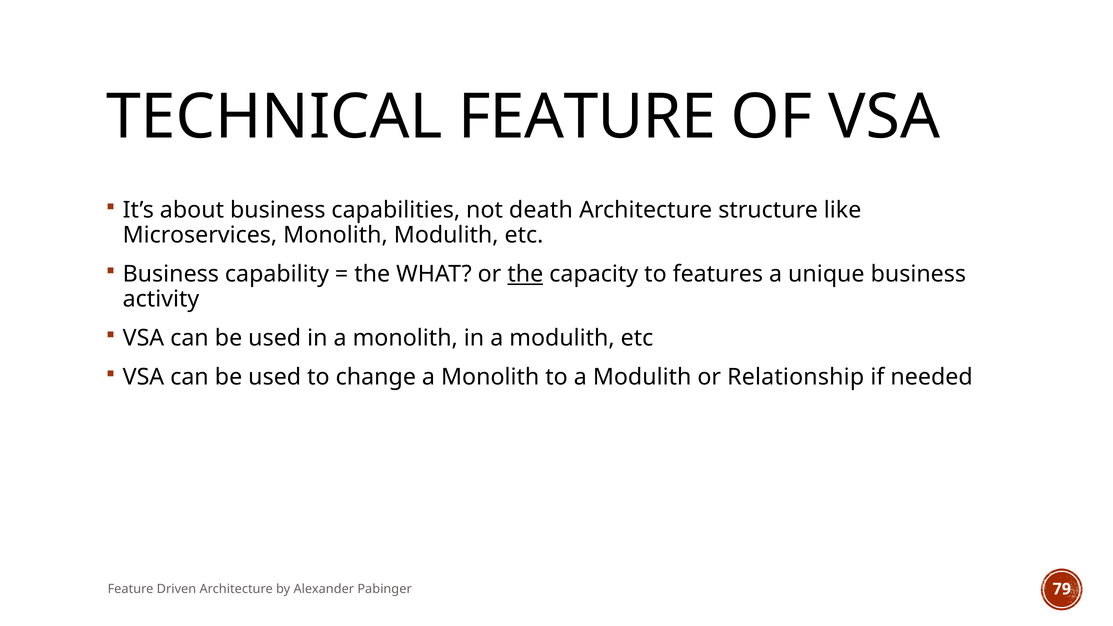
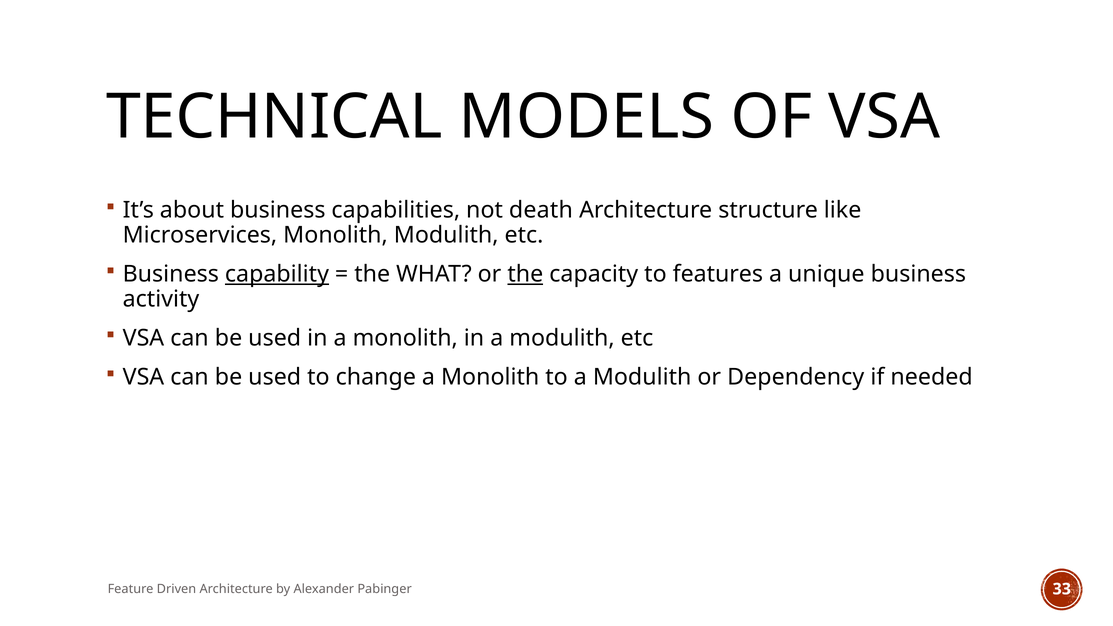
TECHNICAL FEATURE: FEATURE -> MODELS (587, 117)
capability underline: none -> present (277, 274)
Relationship: Relationship -> Dependency (796, 377)
79: 79 -> 33 (1062, 589)
